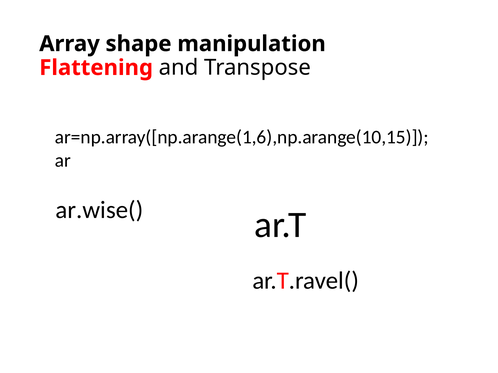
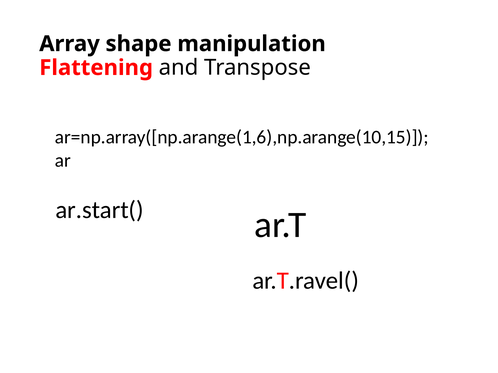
ar.wise(: ar.wise( -> ar.start( (100, 210)
